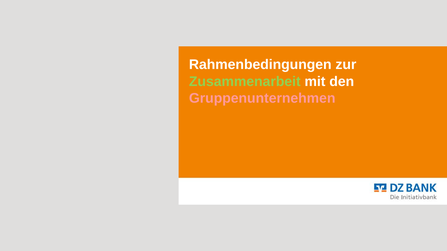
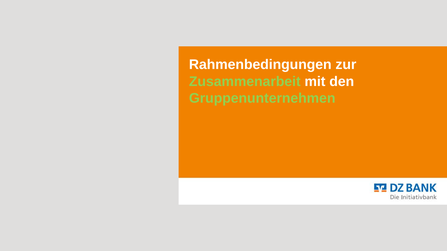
Gruppenunternehmen colour: pink -> light green (262, 98)
